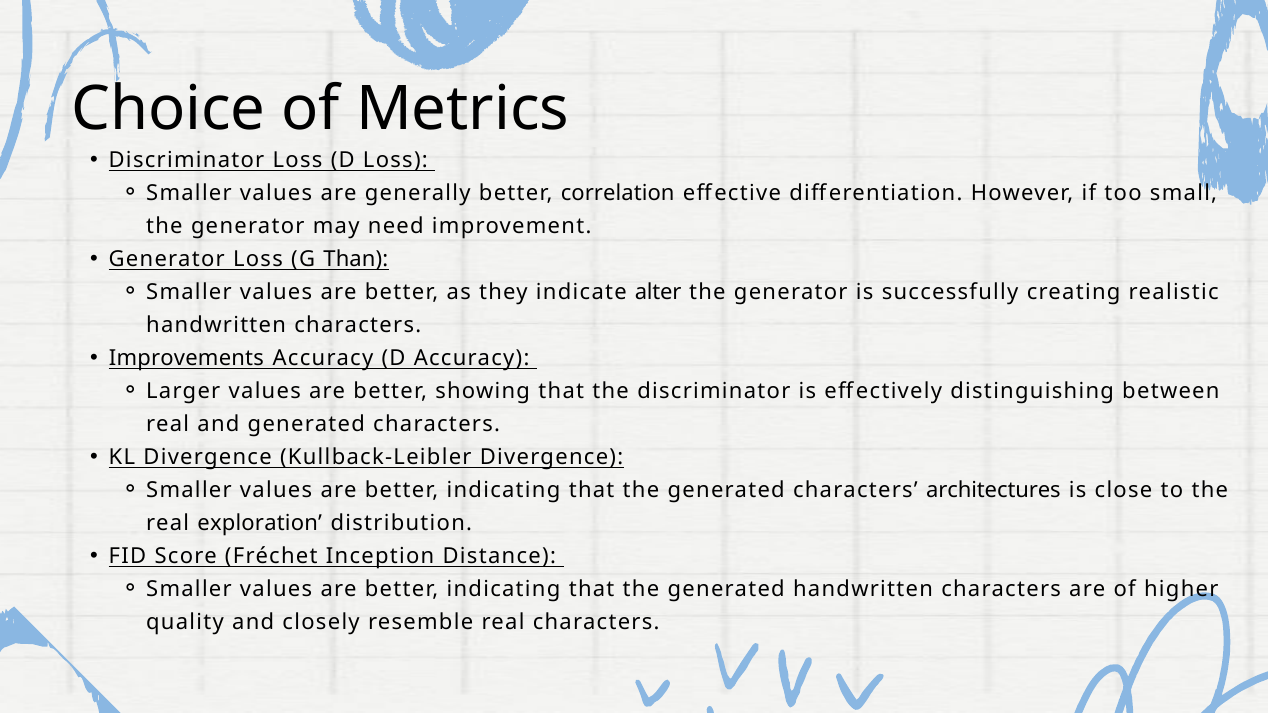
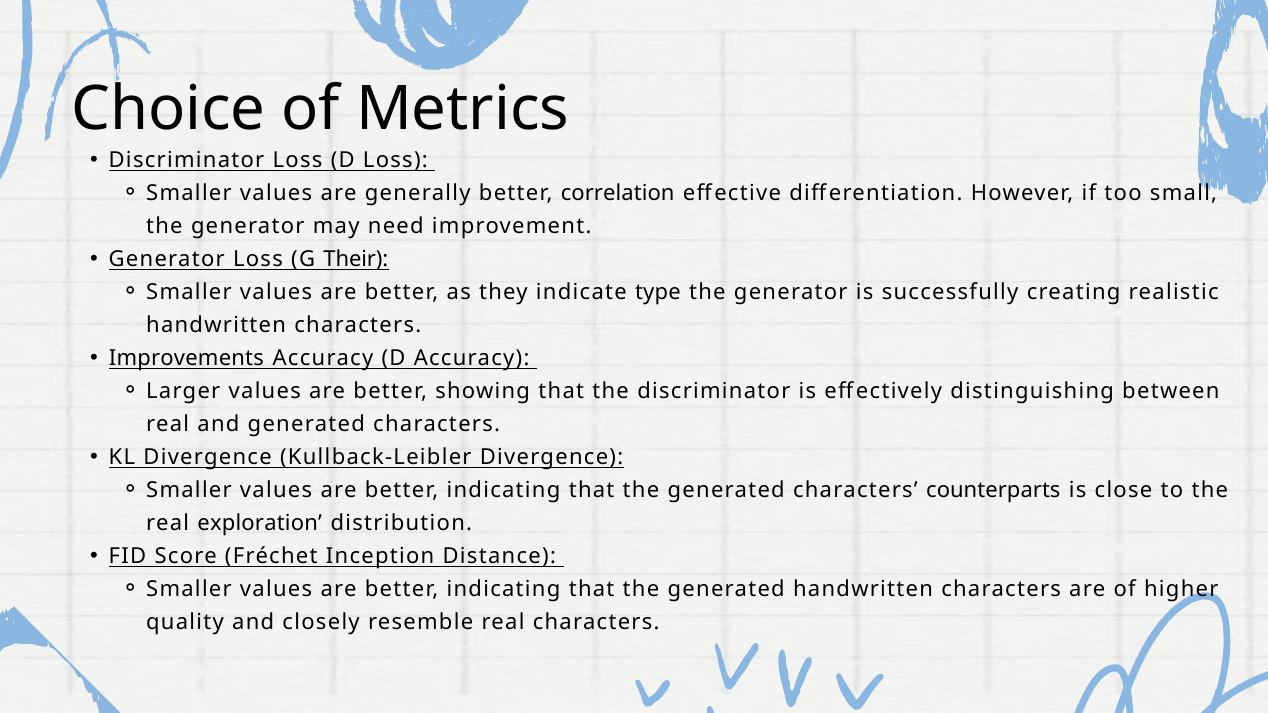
Than: Than -> Their (356, 259)
alter: alter -> type (658, 292)
architectures: architectures -> counterparts (993, 490)
